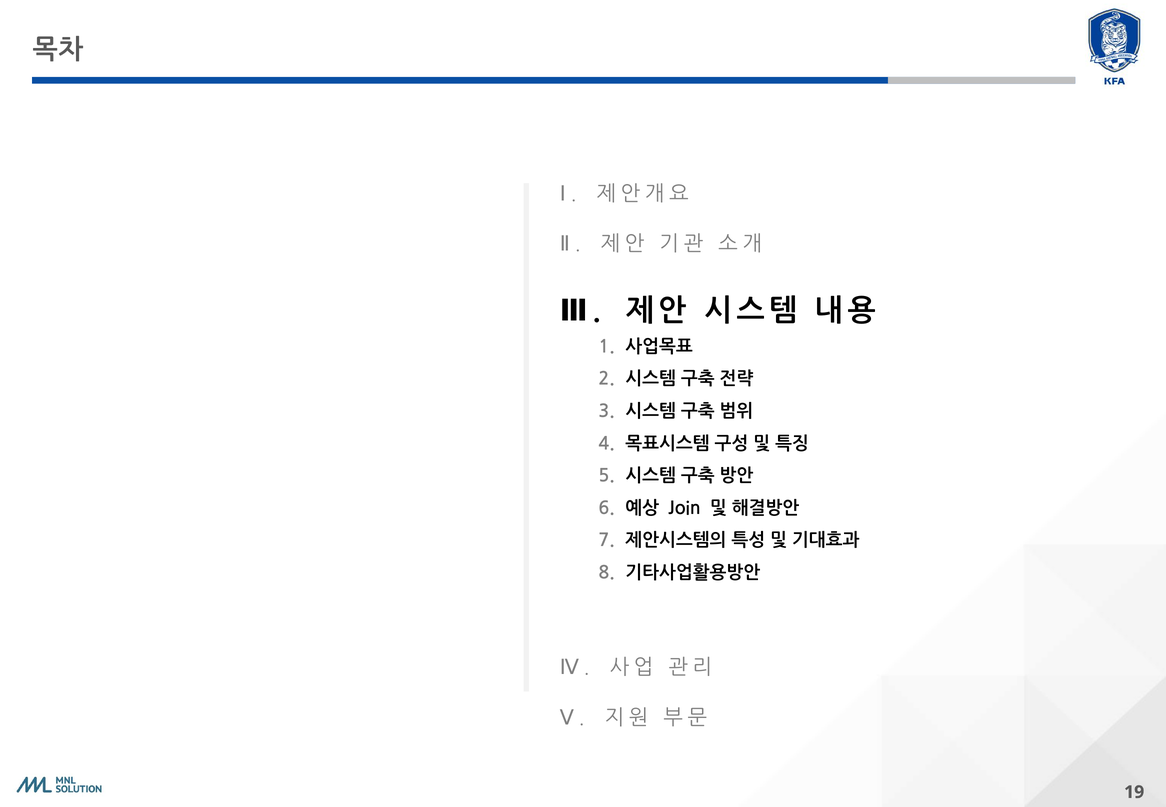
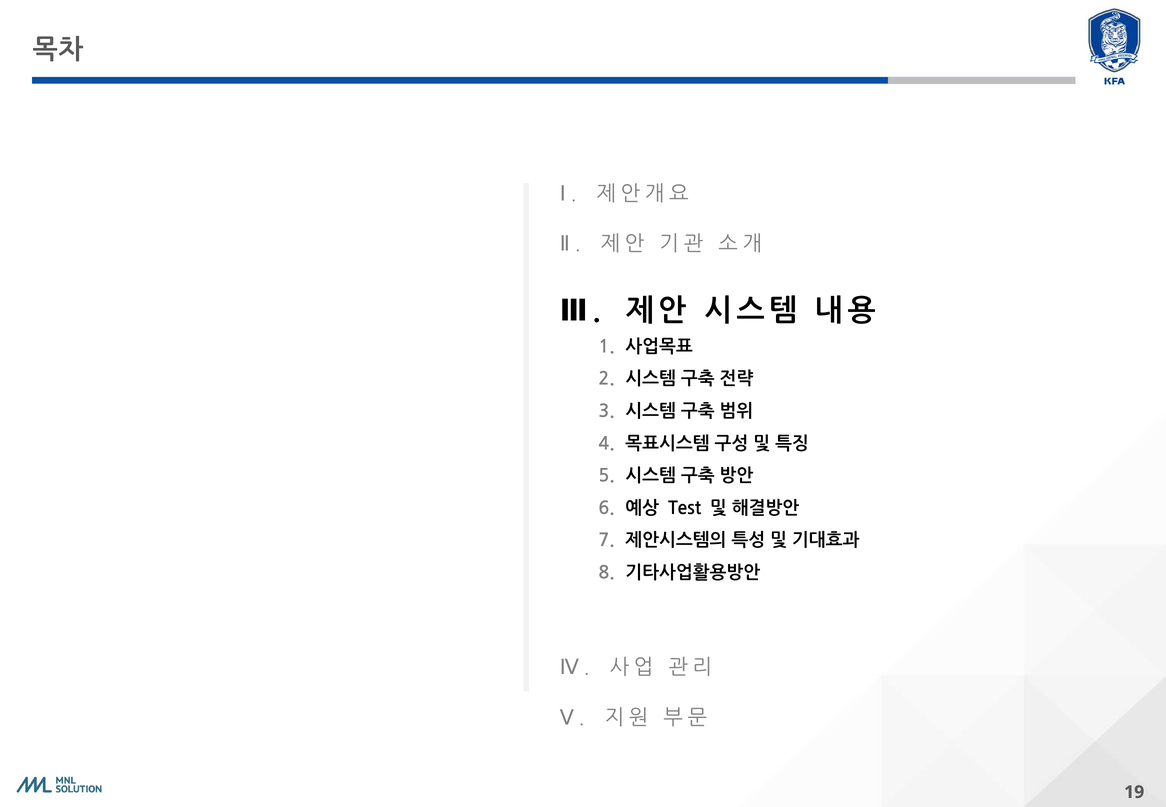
Join: Join -> Test (685, 508)
